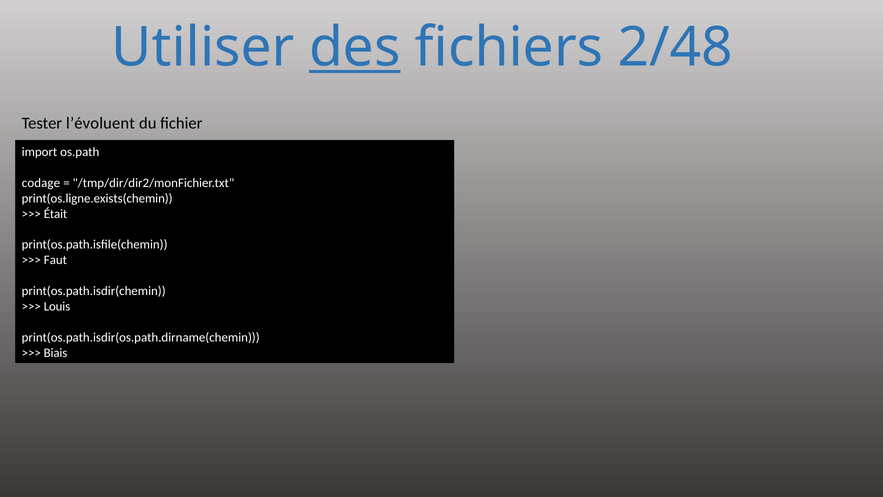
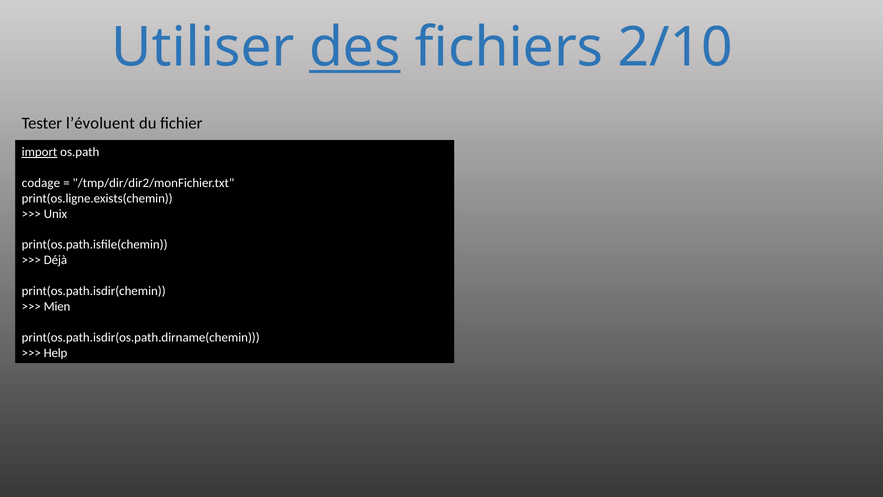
2/48: 2/48 -> 2/10 (675, 48)
import underline: none -> present (39, 152)
Était: Était -> Unix (55, 214)
Faut: Faut -> Déjà (55, 260)
Louis: Louis -> Mien (57, 306)
Biais: Biais -> Help (56, 353)
